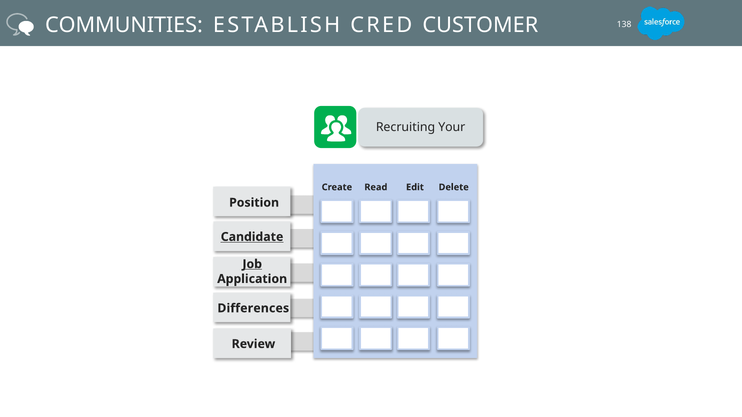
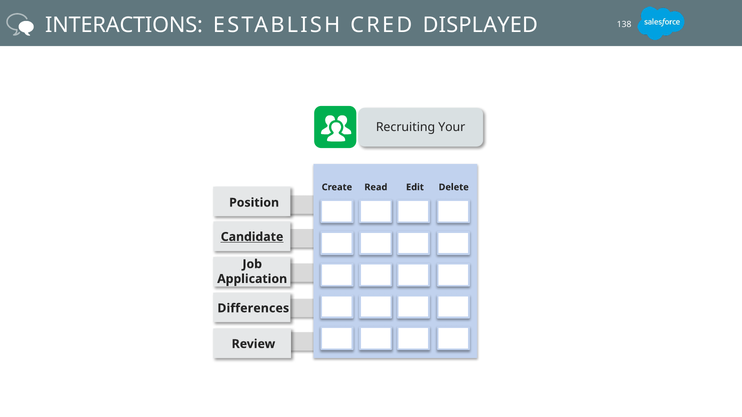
COMMUNITIES: COMMUNITIES -> INTERACTIONS (124, 25)
CUSTOMER: CUSTOMER -> DISPLAYED (480, 25)
Job underline: present -> none (252, 264)
